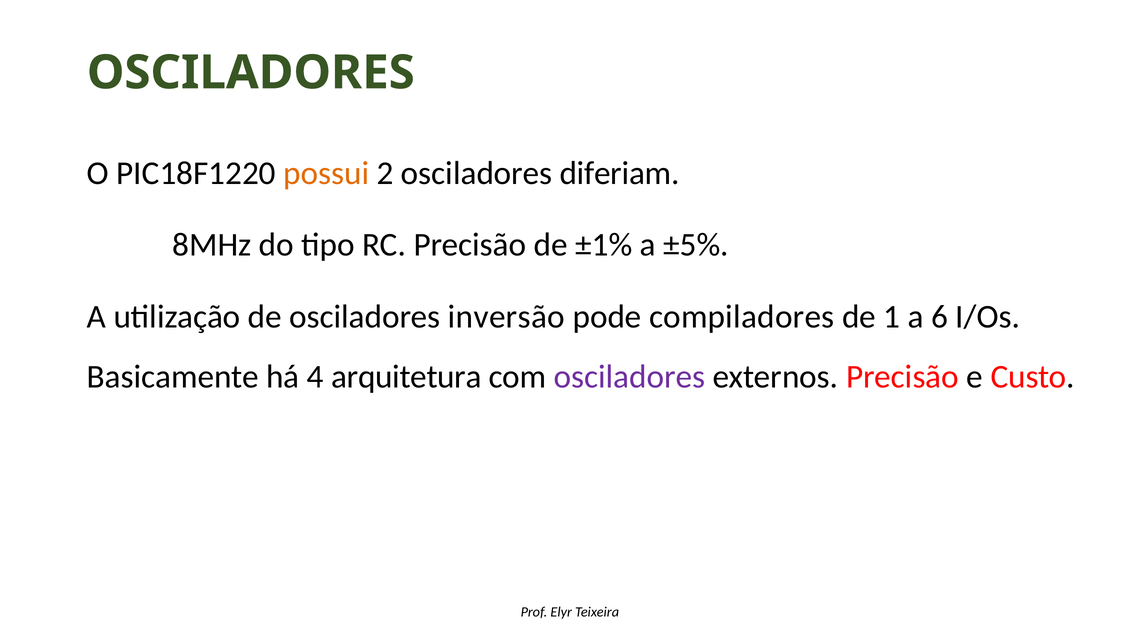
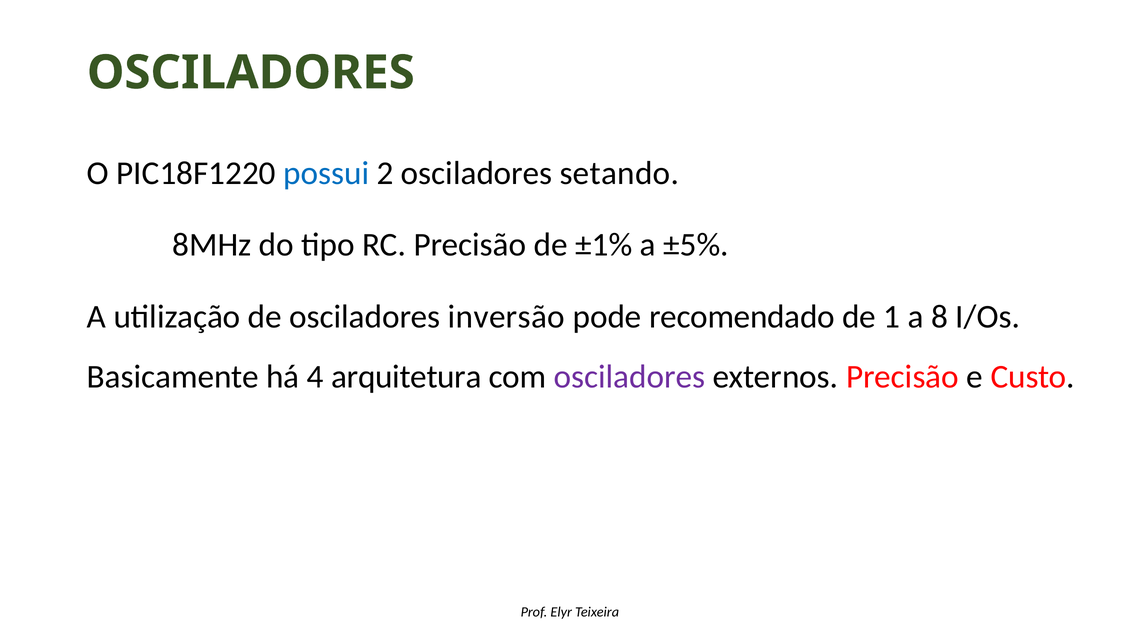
possui colour: orange -> blue (326, 173)
diferiam: diferiam -> setando (619, 173)
compiladores: compiladores -> recomendado (742, 317)
6: 6 -> 8 (940, 317)
